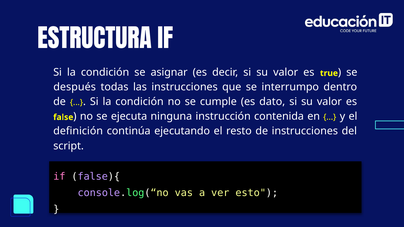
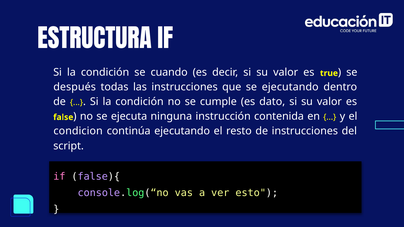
asignar: asignar -> cuando (169, 73)
se interrumpo: interrumpo -> ejecutando (290, 87)
definición: definición -> condicion (78, 131)
